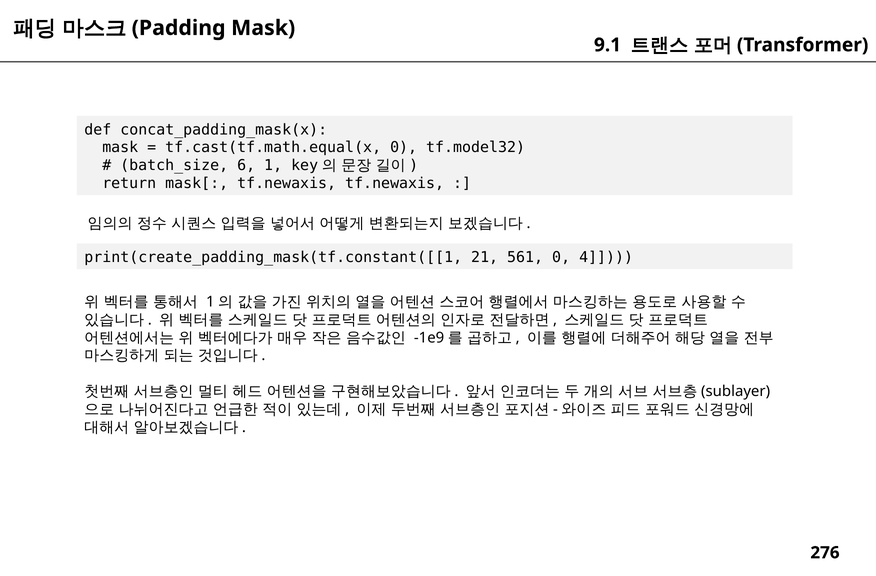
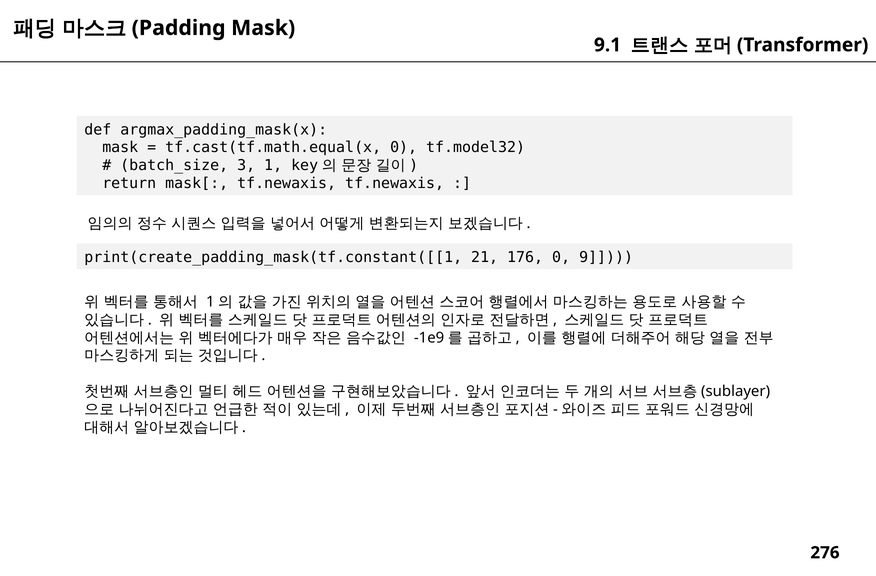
concat_padding_mask(x: concat_padding_mask(x -> argmax_padding_mask(x (224, 129)
6: 6 -> 3 (246, 165)
561: 561 -> 176 (525, 257)
4: 4 -> 9 (606, 257)
